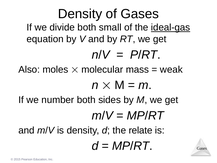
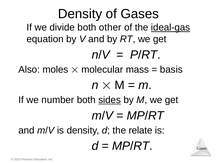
small: small -> other (110, 27)
weak: weak -> basis (171, 69)
sides underline: none -> present (110, 100)
